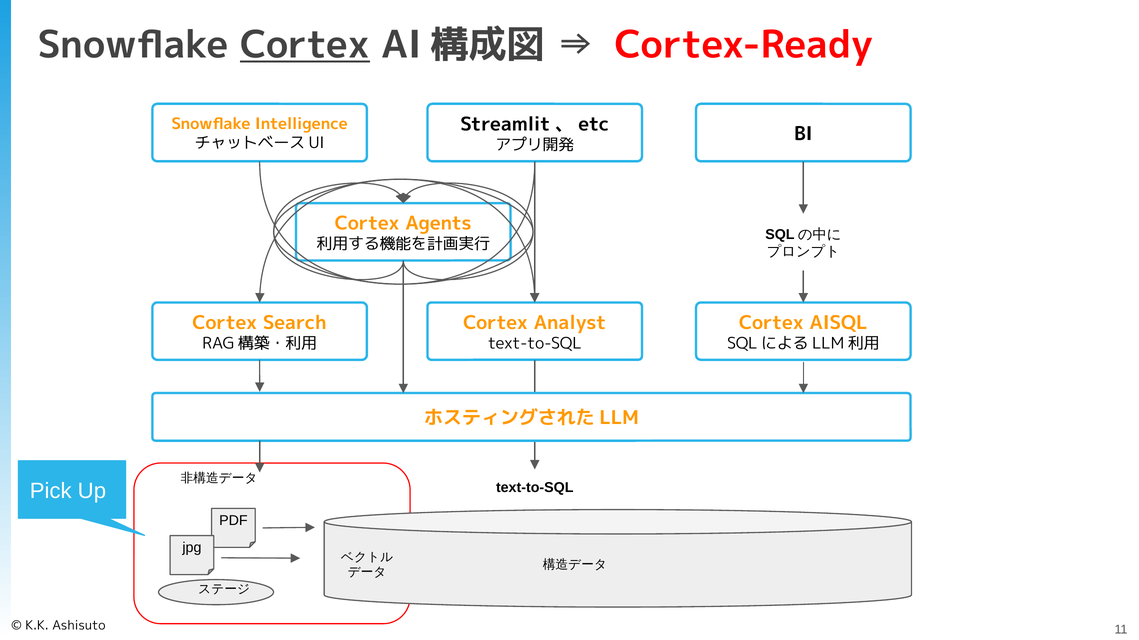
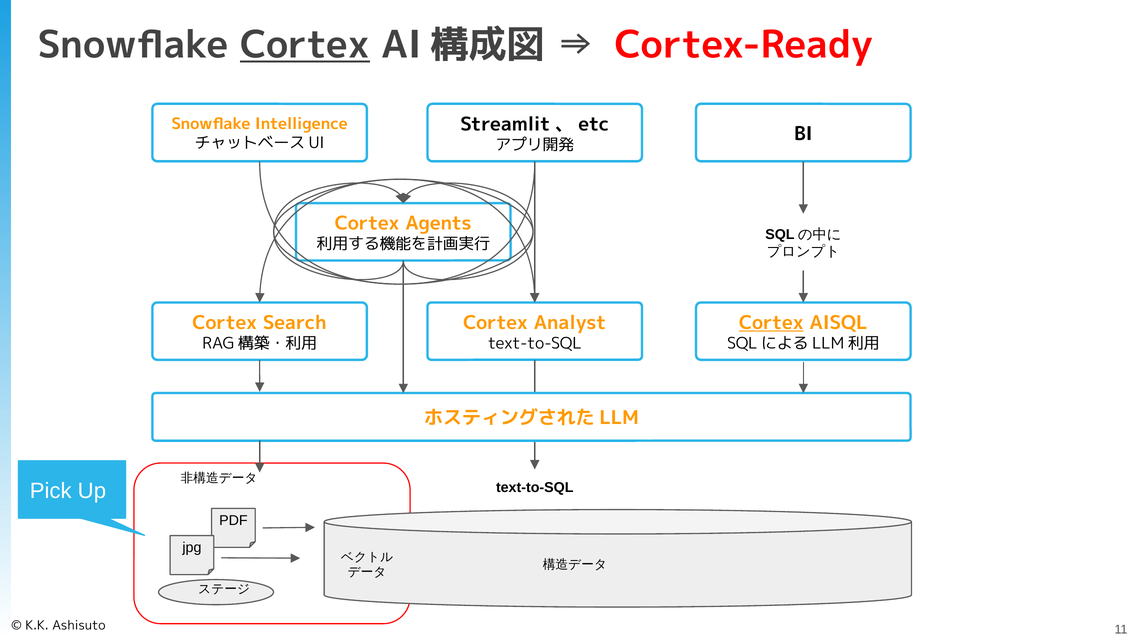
Cortex underline: none -> present (771, 323)
